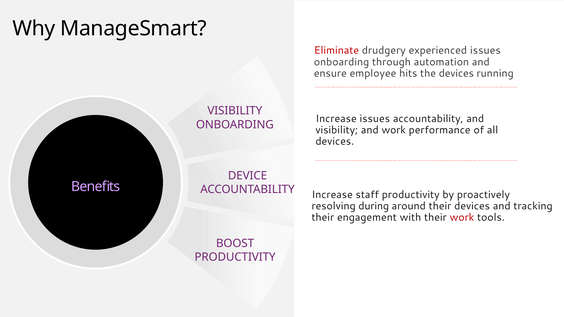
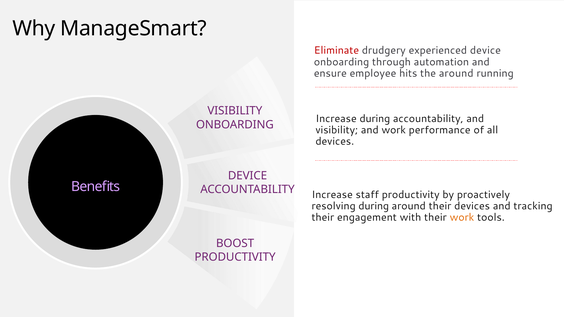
experienced issues: issues -> device (485, 51)
the devices: devices -> around (456, 73)
Increase issues: issues -> during (375, 119)
work colour: red -> orange (462, 218)
